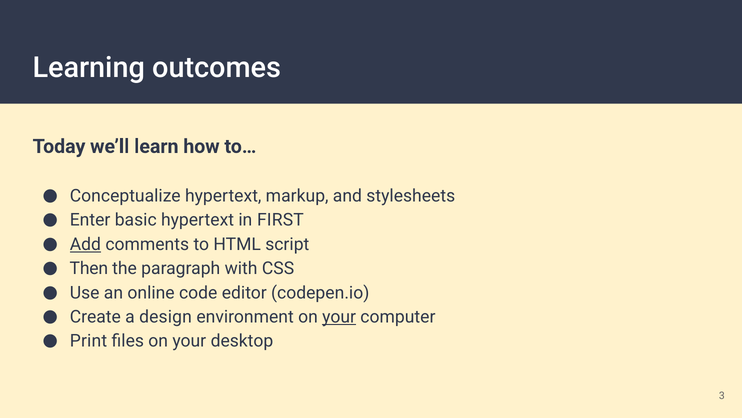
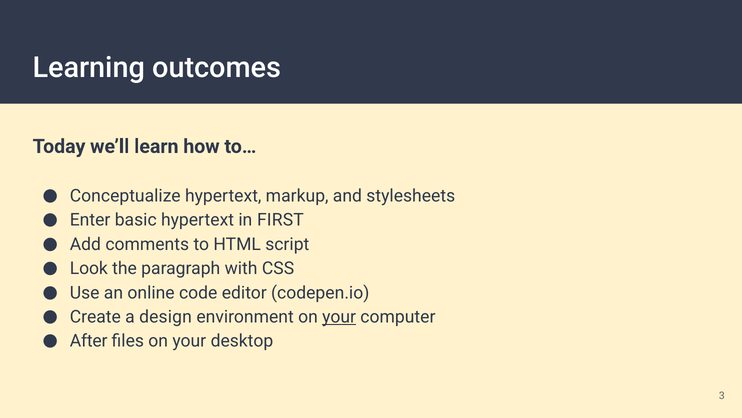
Add underline: present -> none (85, 244)
Then: Then -> Look (89, 268)
Print: Print -> After (89, 341)
